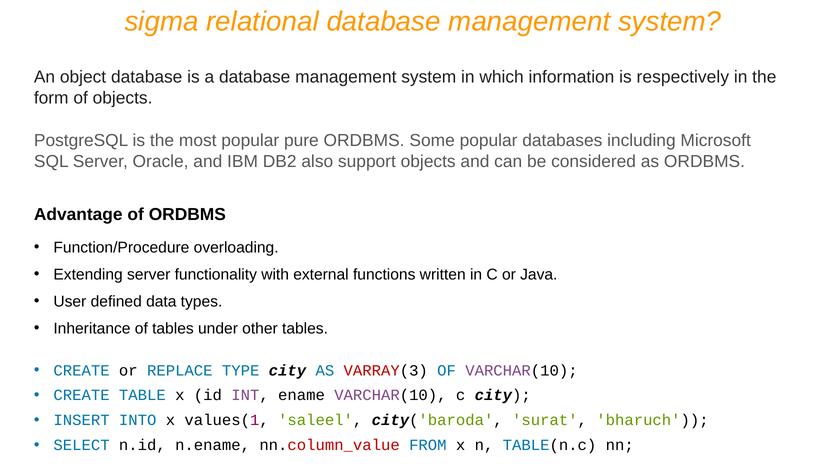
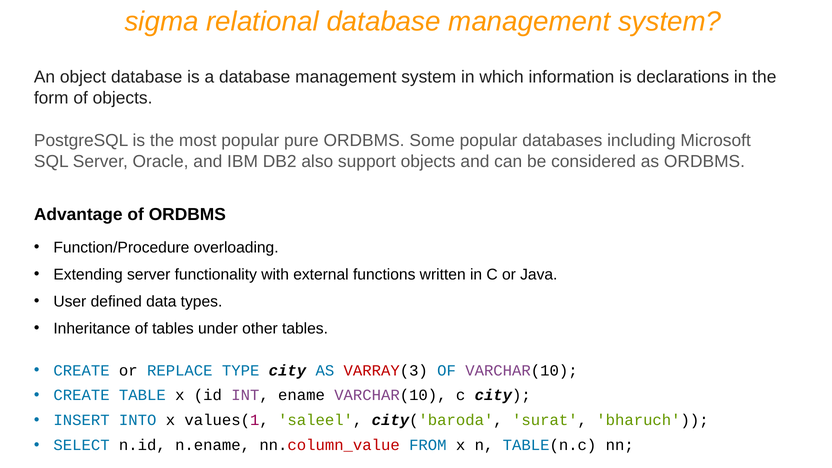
respectively: respectively -> declarations (683, 77)
